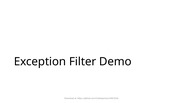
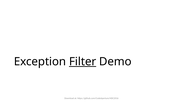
Filter underline: none -> present (83, 62)
